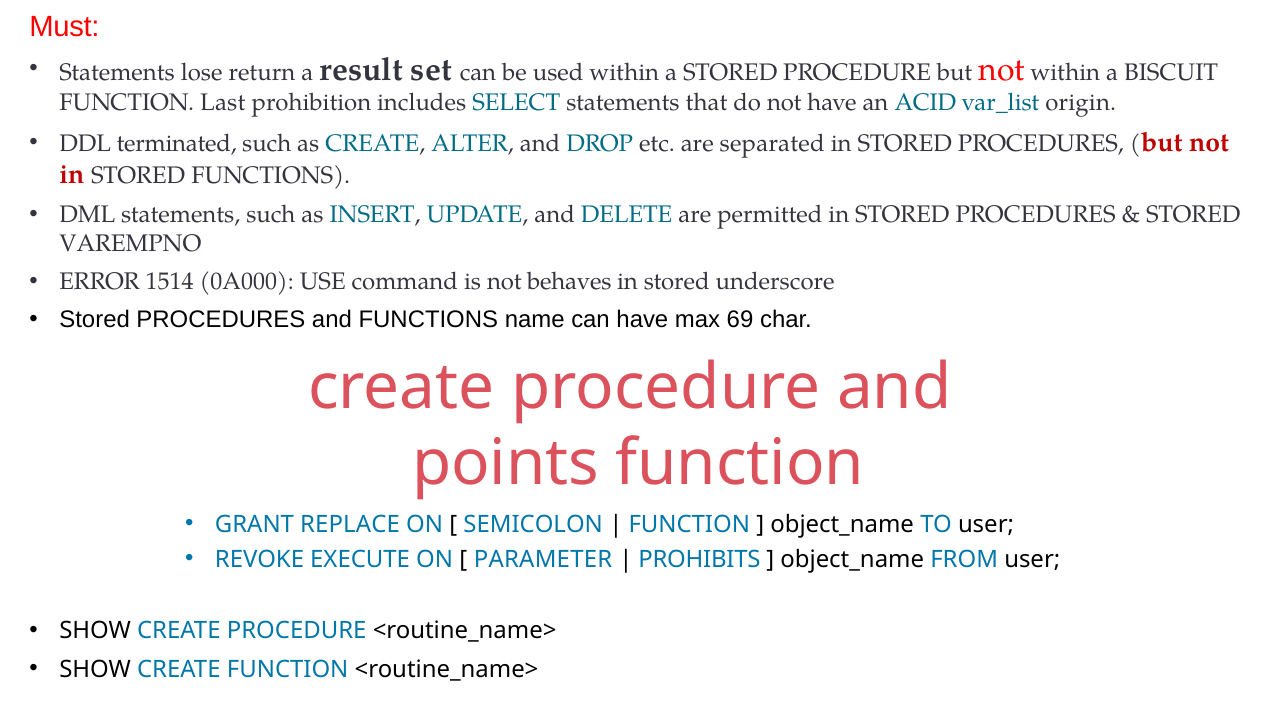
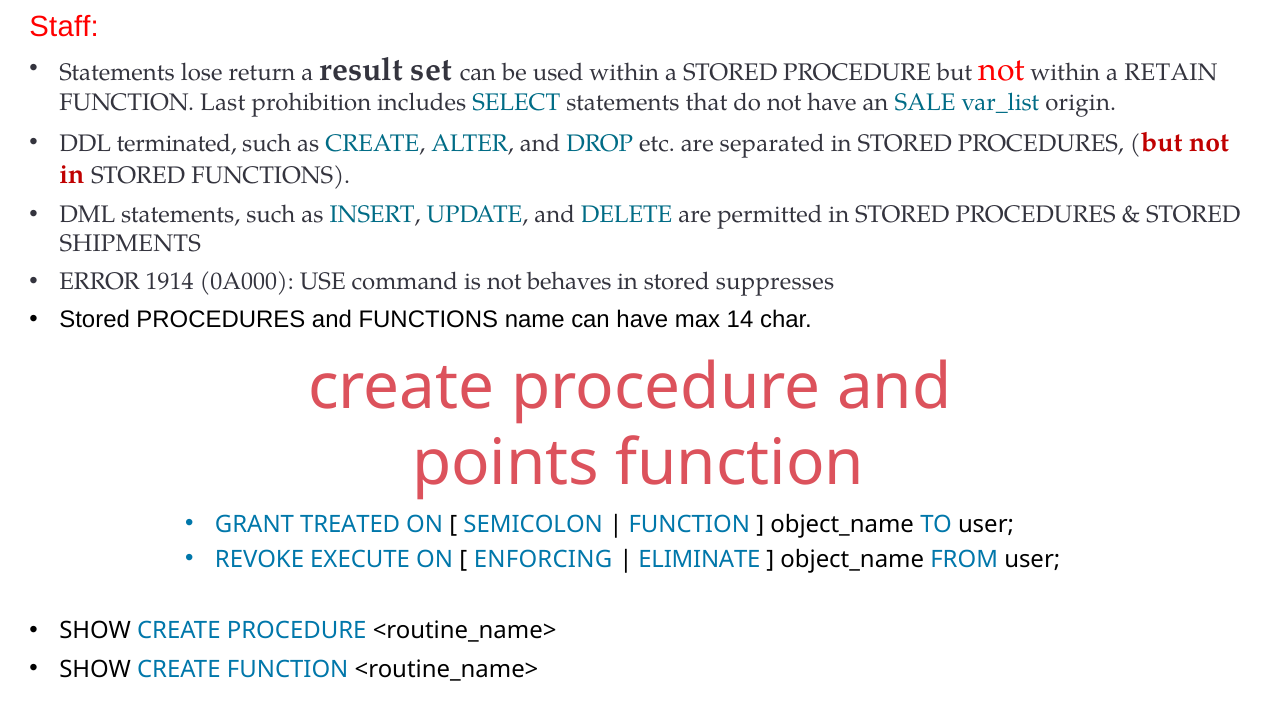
Must: Must -> Staff (64, 27)
BISCUIT: BISCUIT -> RETAIN (1171, 73)
ACID: ACID -> SALE (925, 103)
VAREMPNO: VAREMPNO -> SHIPMENTS (130, 243)
1514: 1514 -> 1914 (170, 282)
underscore: underscore -> suppresses (775, 282)
69: 69 -> 14 (740, 320)
REPLACE: REPLACE -> TREATED (350, 524)
PARAMETER: PARAMETER -> ENFORCING (543, 560)
PROHIBITS: PROHIBITS -> ELIMINATE (699, 560)
